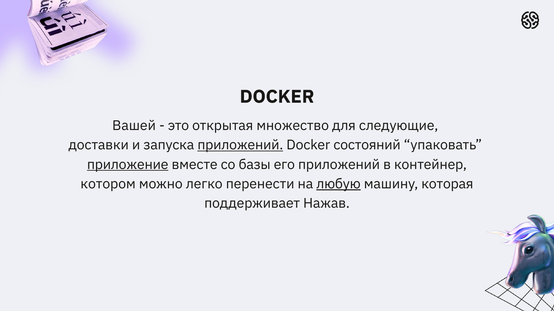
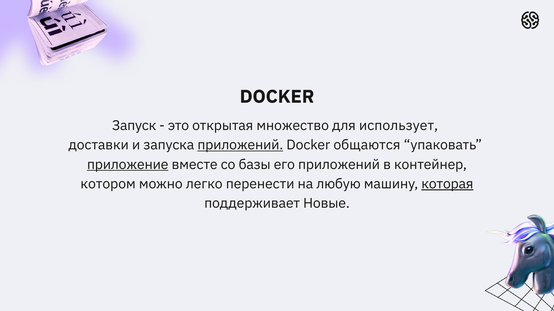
Вашей: Вашей -> Запуск (134, 126)
следующие: следующие -> использует (399, 126)
состояний: состояний -> общаются (367, 145)
любую underline: present -> none (339, 184)
которая underline: none -> present (447, 184)
Нажав: Нажав -> Новые (326, 204)
